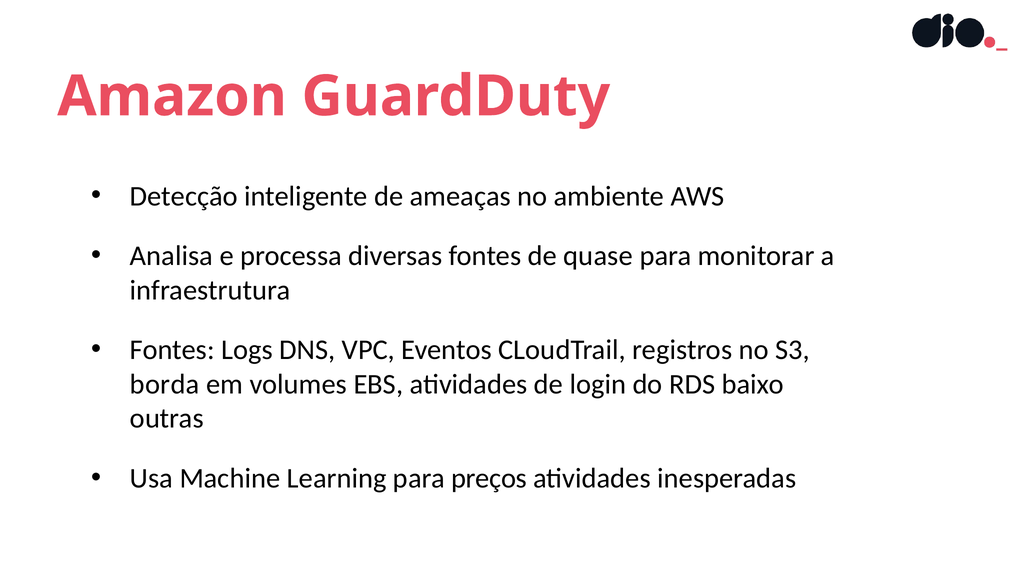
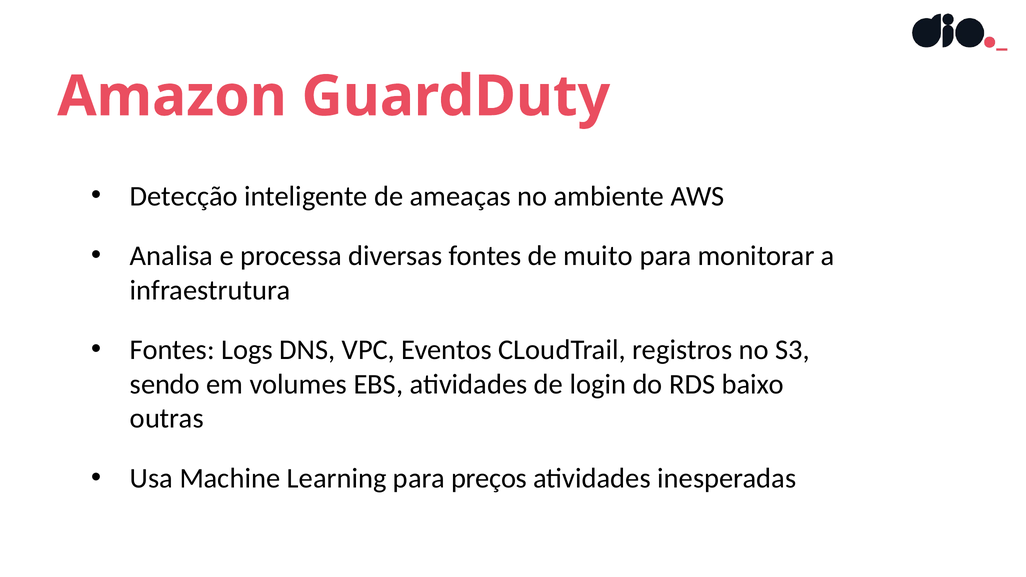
quase: quase -> muito (598, 256)
borda: borda -> sendo (165, 384)
